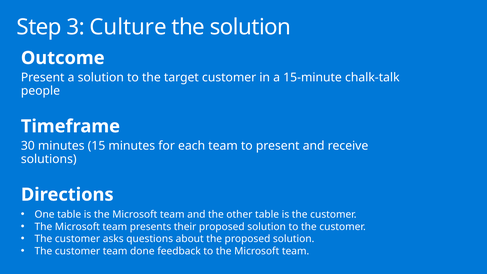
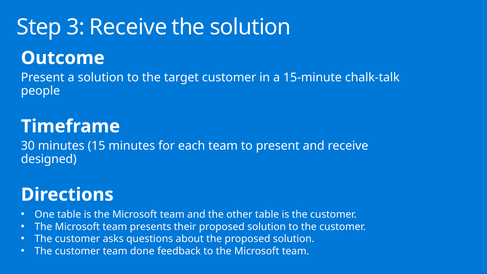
3 Culture: Culture -> Receive (128, 27)
solutions: solutions -> designed (49, 159)
